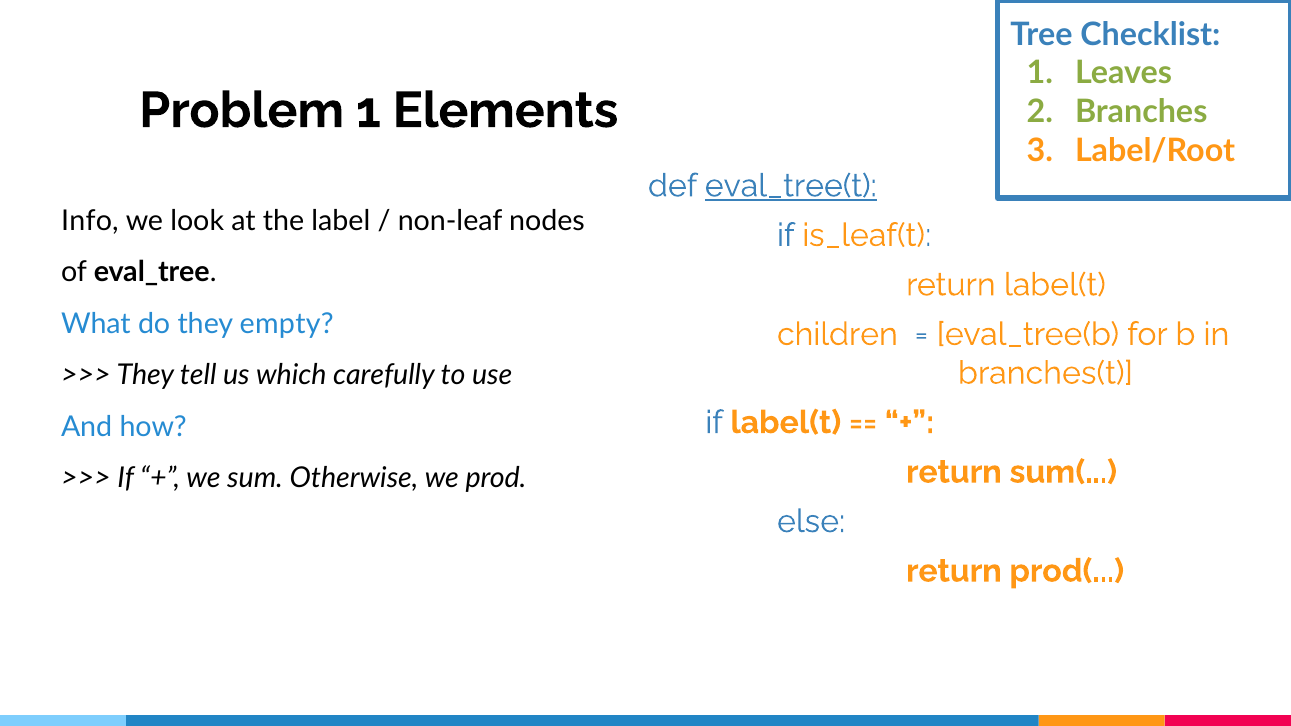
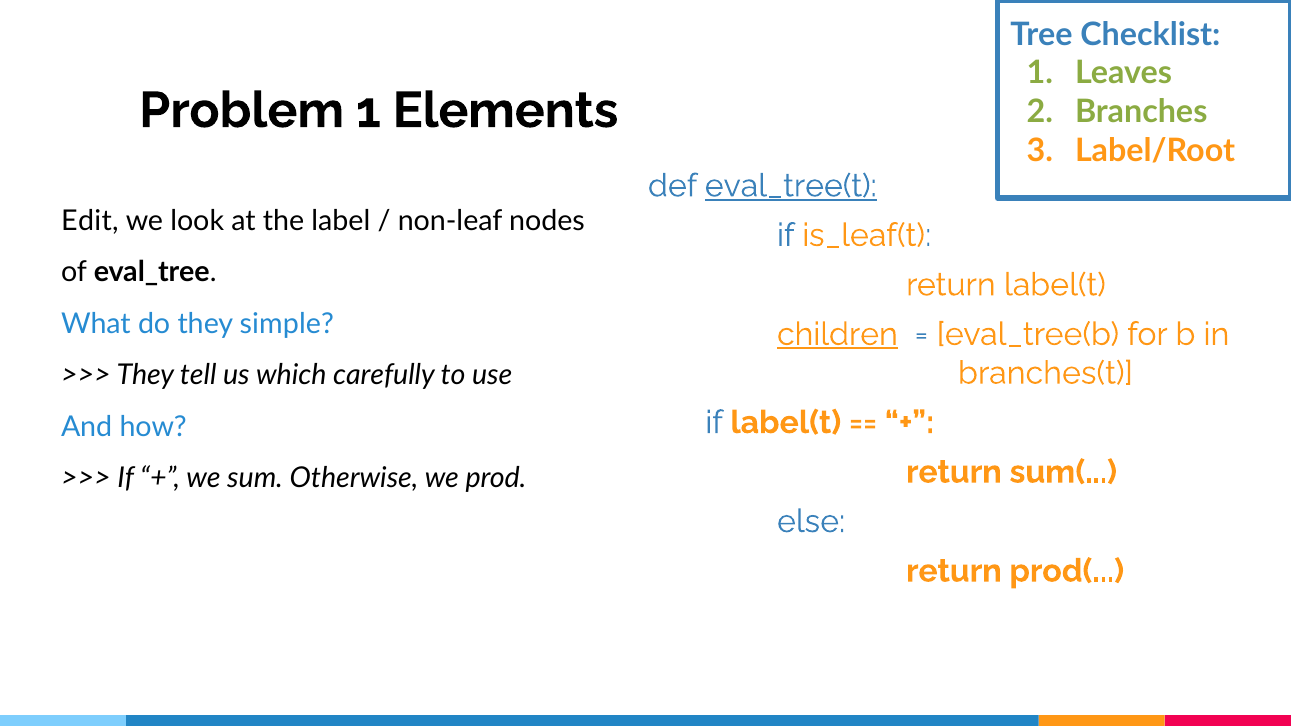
Info: Info -> Edit (90, 221)
empty: empty -> simple (287, 324)
children underline: none -> present (837, 334)
